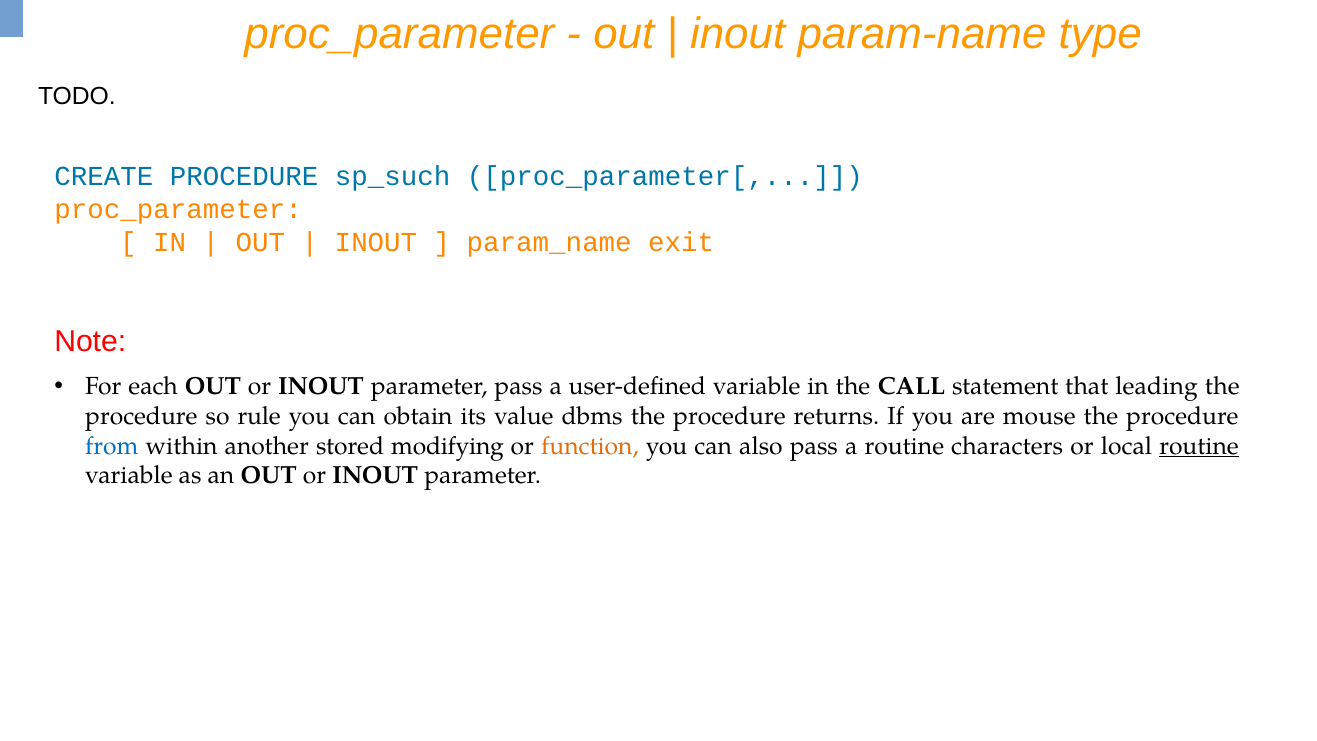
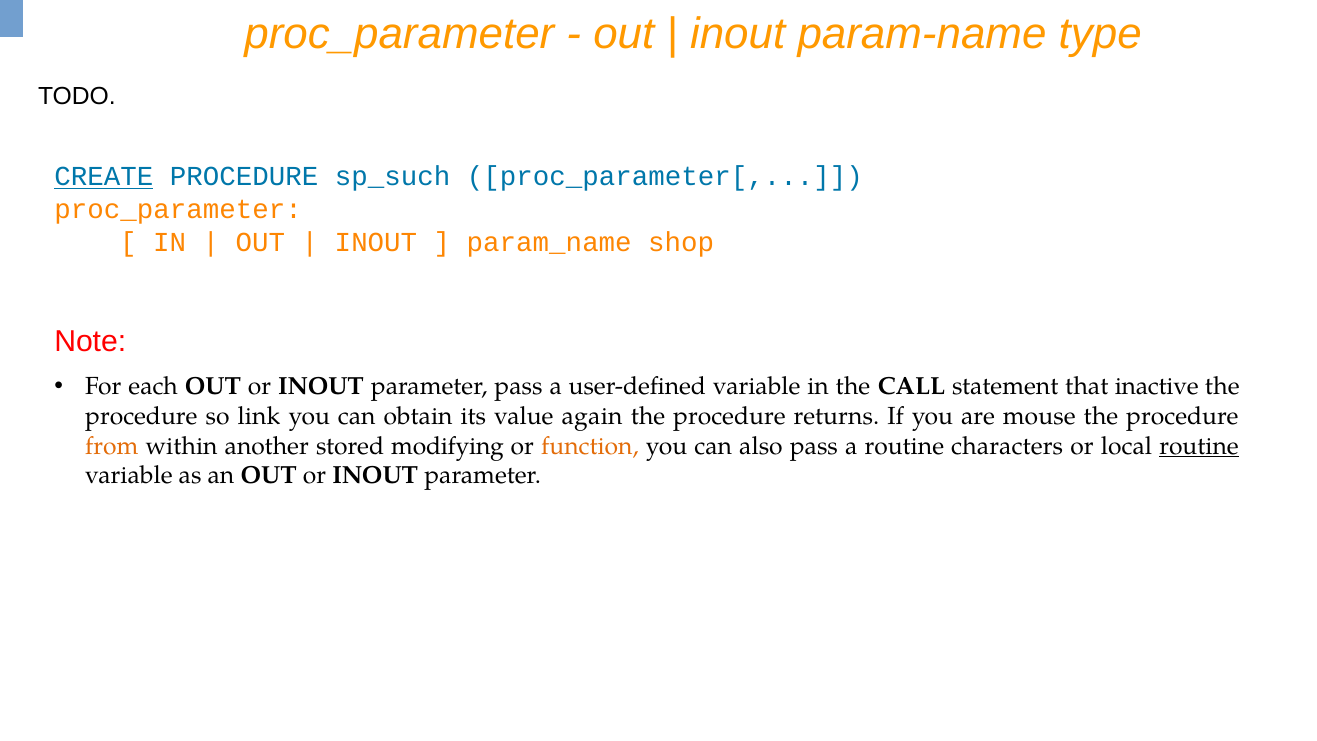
CREATE underline: none -> present (104, 177)
exit: exit -> shop (681, 242)
leading: leading -> inactive (1157, 387)
rule: rule -> link (259, 416)
dbms: dbms -> again (592, 416)
from colour: blue -> orange (112, 446)
